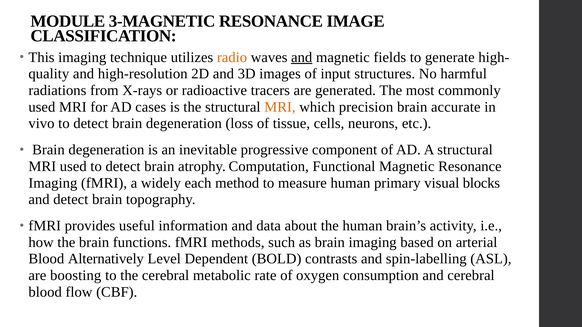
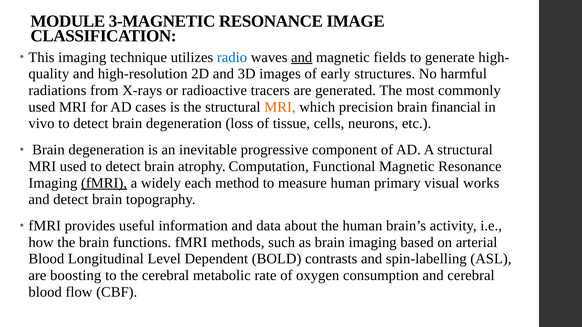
radio colour: orange -> blue (232, 57)
input: input -> early (335, 74)
accurate: accurate -> financial (456, 107)
fMRI underline: none -> present (104, 183)
blocks: blocks -> works (481, 183)
Alternatively: Alternatively -> Longitudinal (106, 259)
